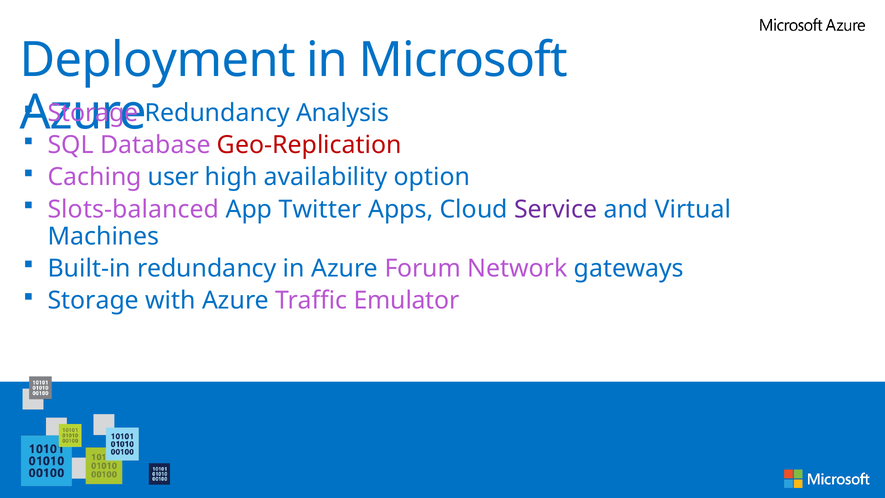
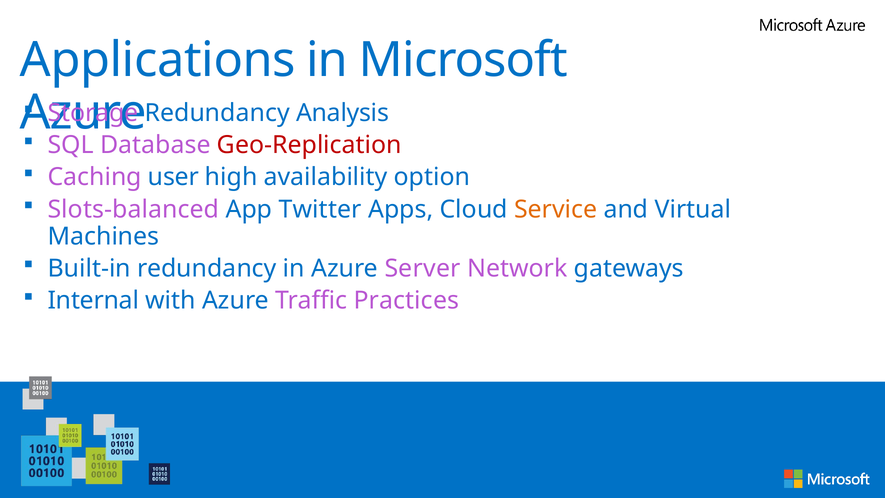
Deployment: Deployment -> Applications (158, 60)
Service colour: purple -> orange (556, 209)
Forum: Forum -> Server (423, 268)
Storage: Storage -> Internal (93, 300)
Emulator: Emulator -> Practices (406, 300)
